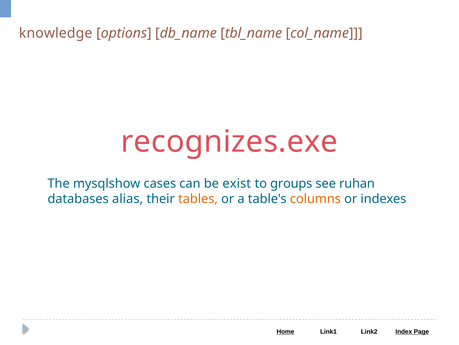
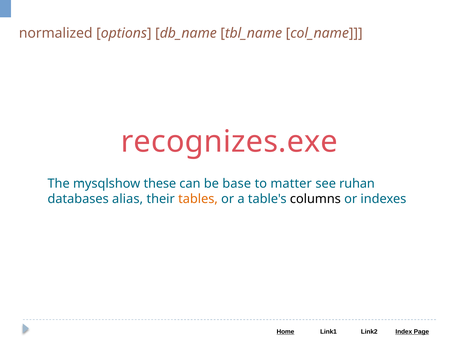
knowledge: knowledge -> normalized (56, 33)
cases: cases -> these (160, 183)
exist: exist -> base (237, 183)
groups: groups -> matter (291, 183)
columns colour: orange -> black (315, 199)
